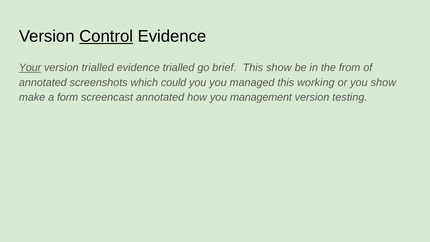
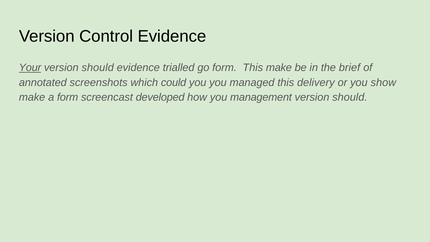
Control underline: present -> none (106, 36)
trialled: trialled -> should (98, 68)
go brief: brief -> form (225, 68)
This show: show -> make (279, 68)
from: from -> brief (350, 68)
working: working -> delivery (316, 82)
screencast annotated: annotated -> developed (160, 97)
testing: testing -> should (350, 97)
